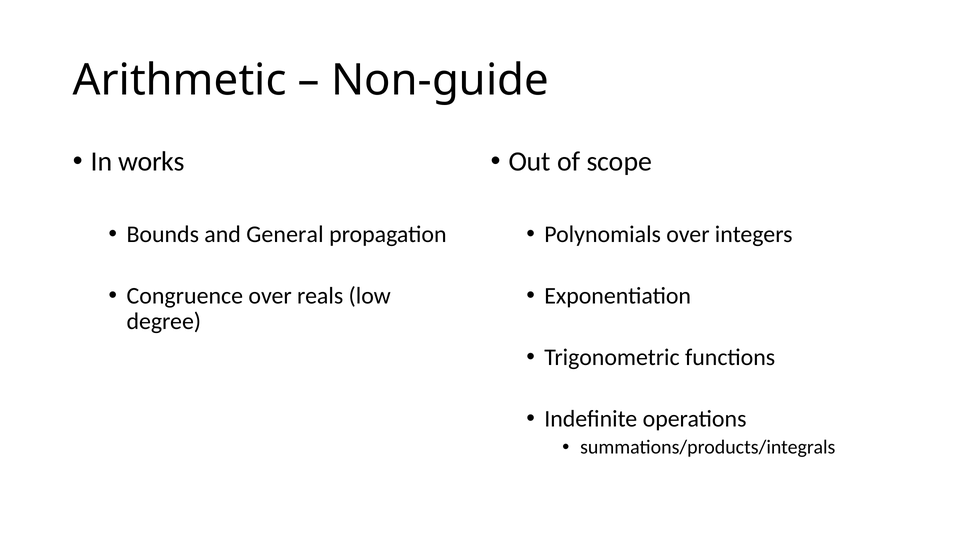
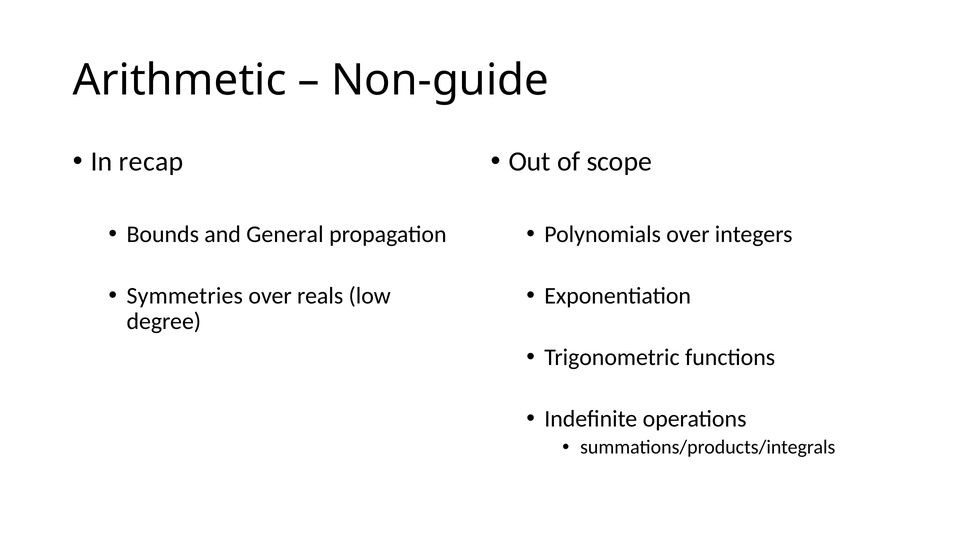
works: works -> recap (151, 161)
Congruence: Congruence -> Symmetries (185, 296)
